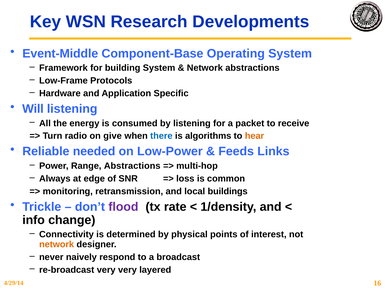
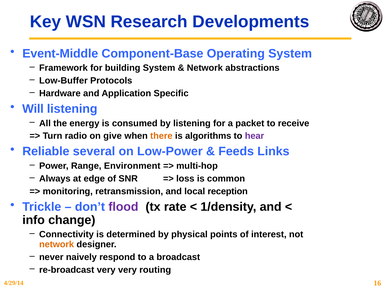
Low-Frame: Low-Frame -> Low-Buffer (63, 81)
there colour: blue -> orange (161, 136)
hear colour: orange -> purple (254, 136)
needed: needed -> several (94, 151)
Range Abstractions: Abstractions -> Environment (132, 166)
buildings: buildings -> reception (228, 191)
layered: layered -> routing (155, 270)
